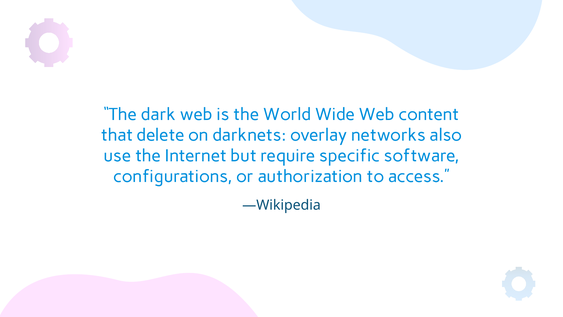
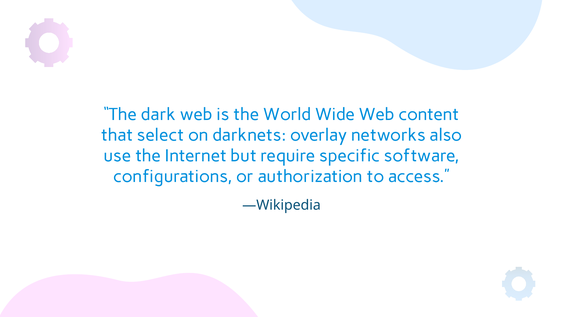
delete: delete -> select (160, 135)
